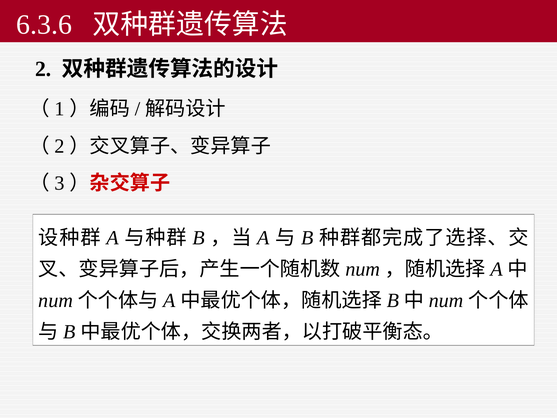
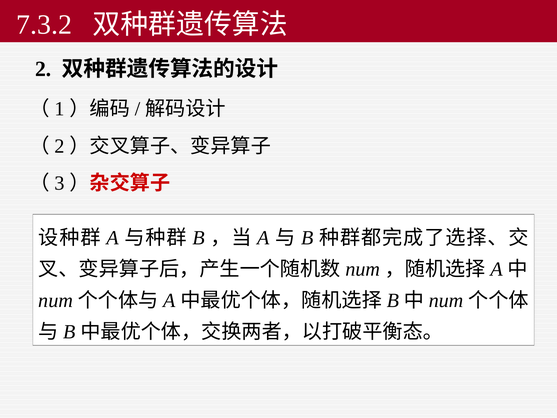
6.3.6: 6.3.6 -> 7.3.2 (44, 25)
